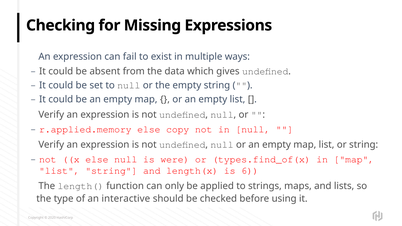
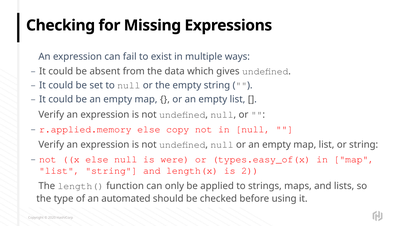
types.find_of(x: types.find_of(x -> types.easy_of(x (261, 159)
6: 6 -> 2 (250, 171)
interactive: interactive -> automated (126, 199)
